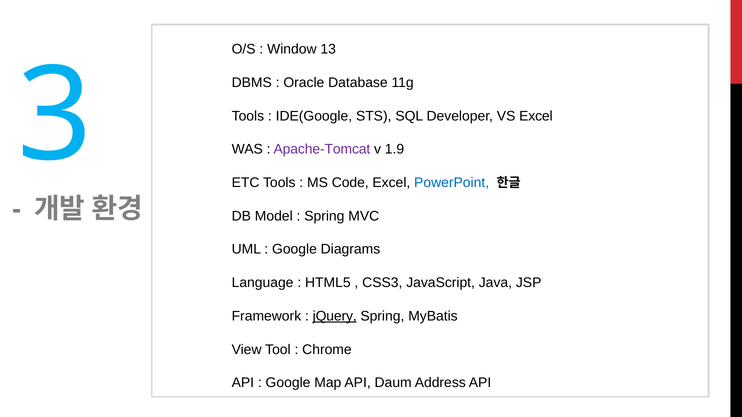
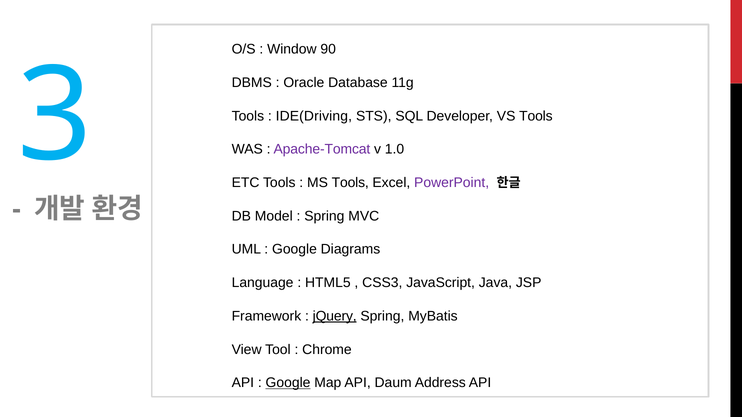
13: 13 -> 90 (328, 49)
IDE(Google: IDE(Google -> IDE(Driving (314, 116)
VS Excel: Excel -> Tools (536, 116)
1.9: 1.9 -> 1.0 (395, 149)
MS Code: Code -> Tools (350, 183)
PowerPoint colour: blue -> purple (452, 183)
Google underline: none -> present (288, 383)
